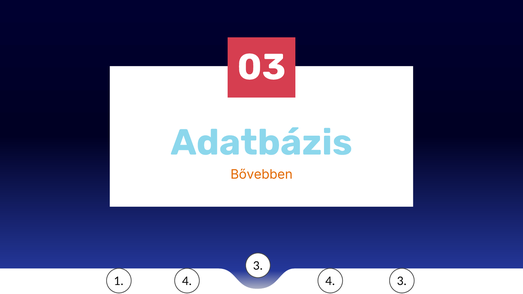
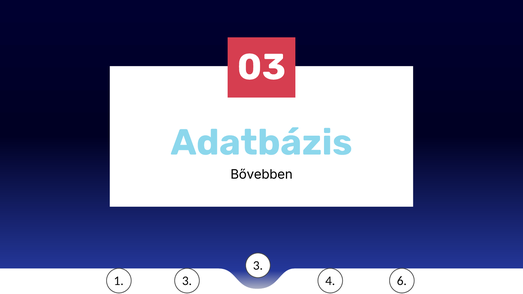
Bővebben colour: orange -> black (262, 175)
4: 4 -> 3 (187, 281)
3: 3 -> 6 (402, 281)
